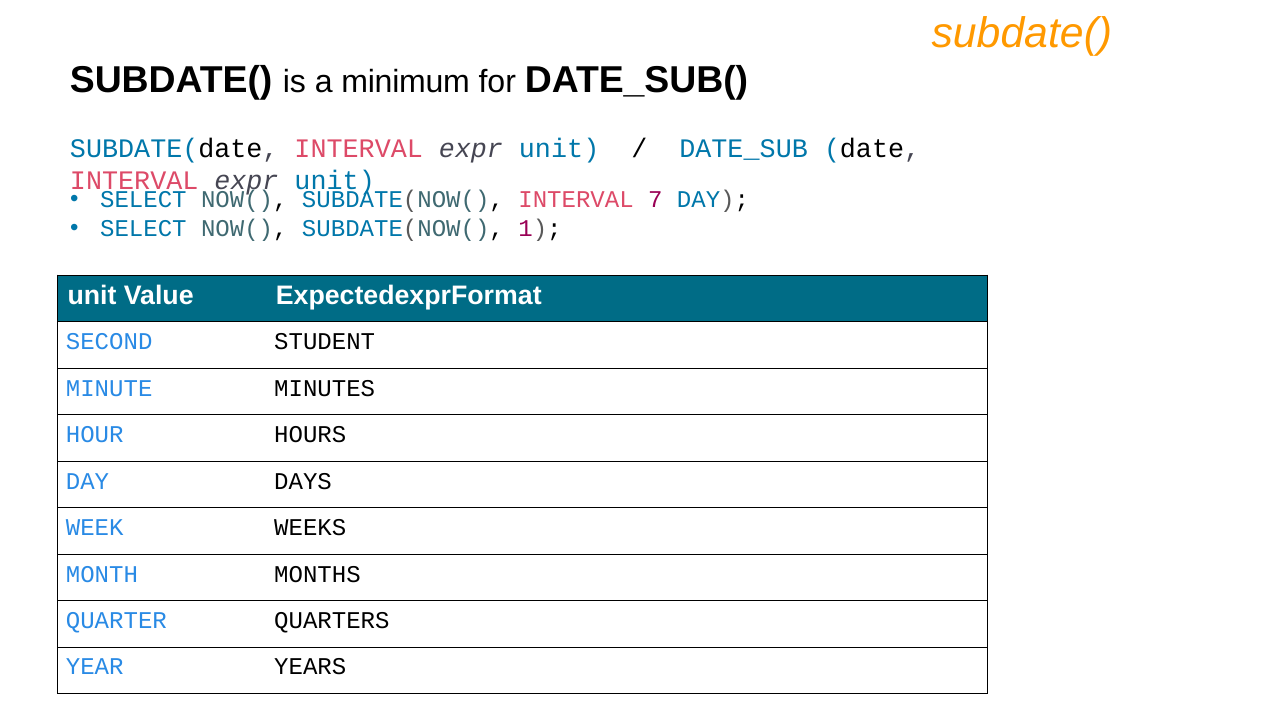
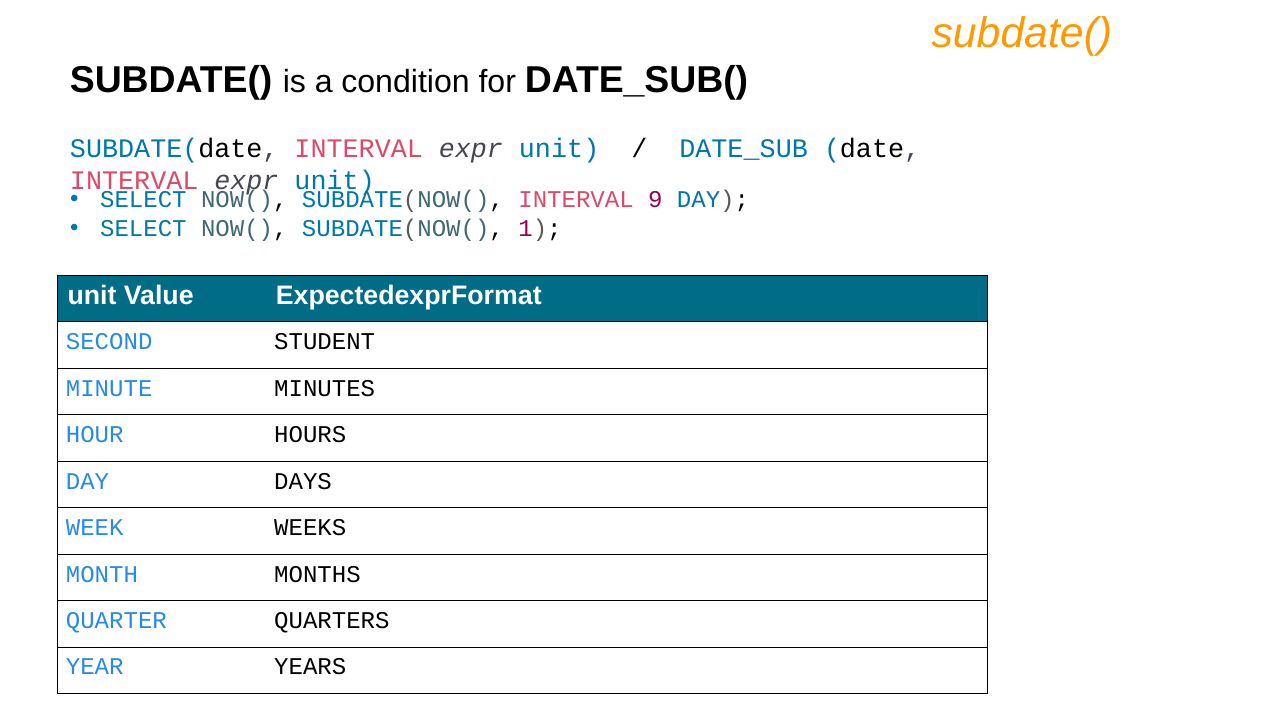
minimum: minimum -> condition (406, 82)
7: 7 -> 9 (655, 200)
